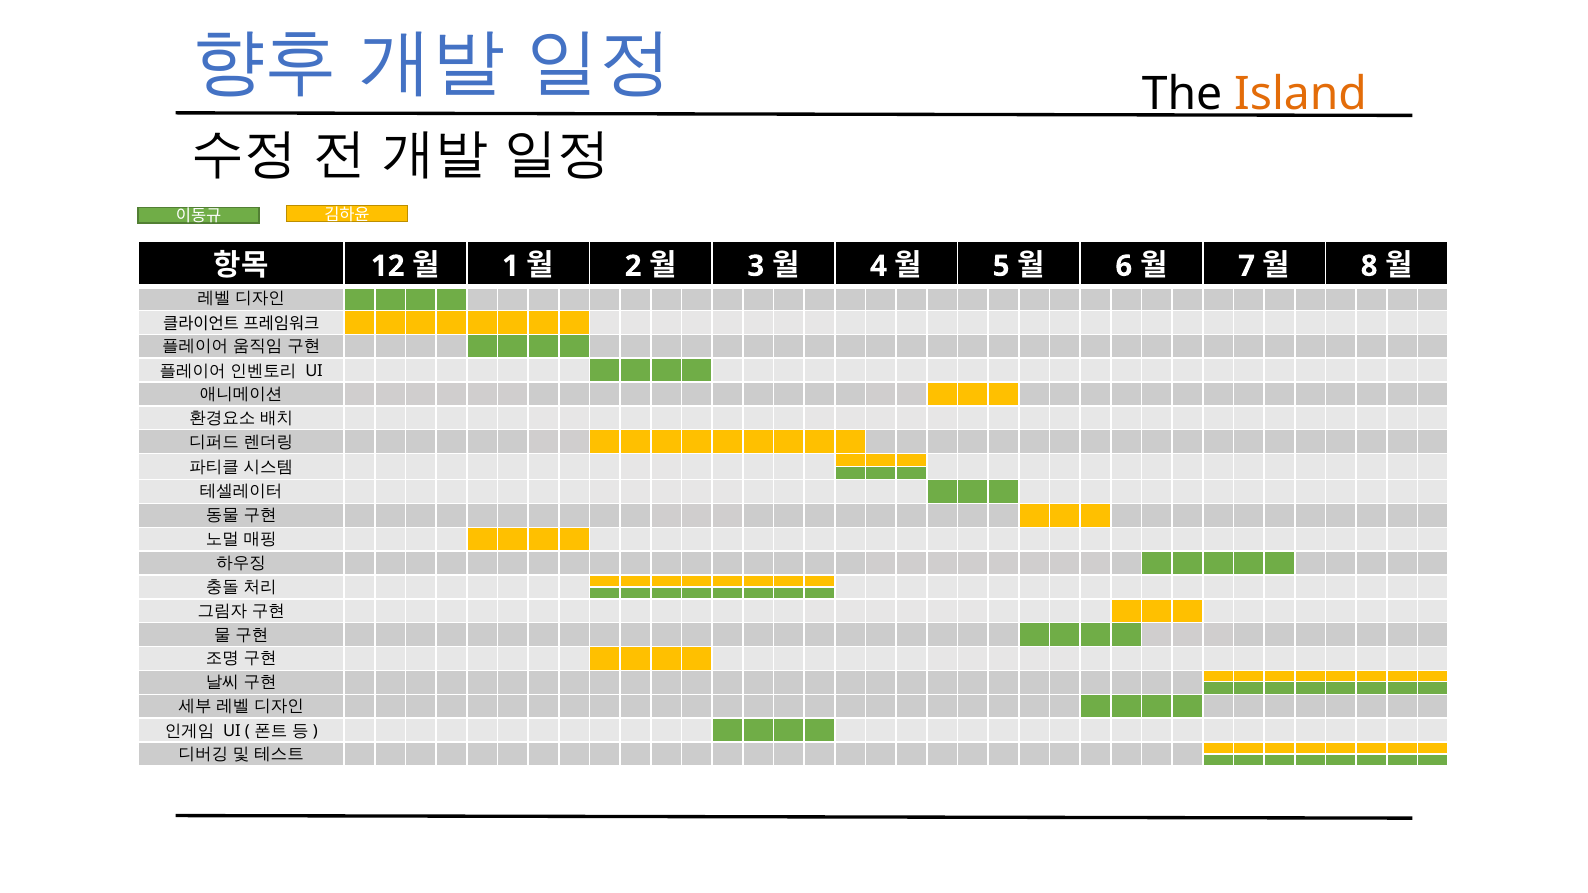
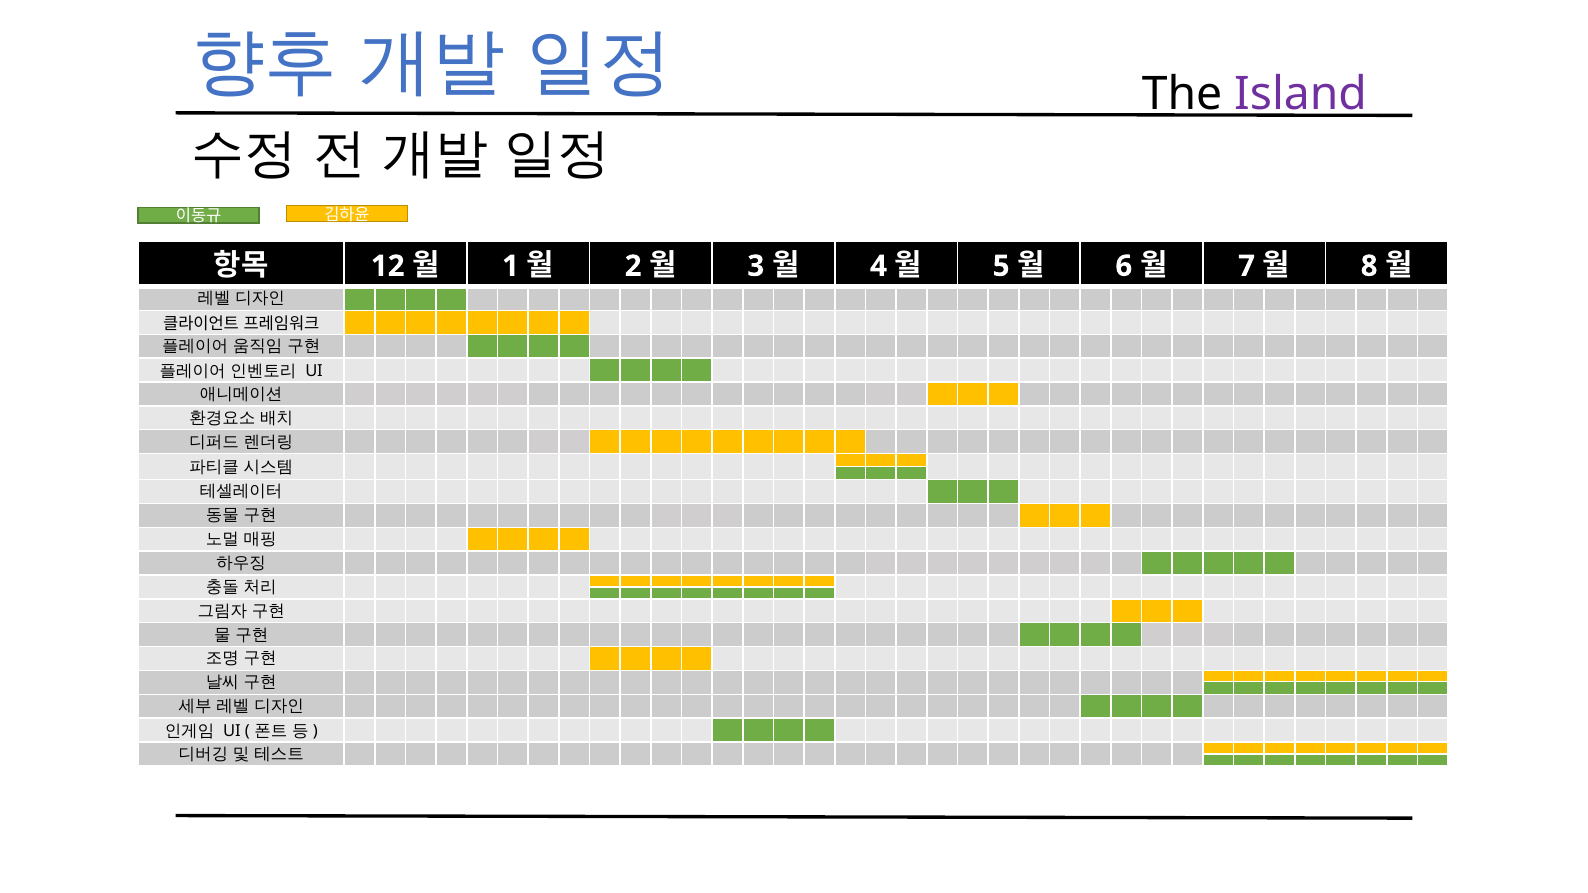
Island colour: orange -> purple (1301, 95)
